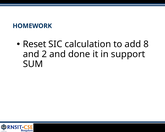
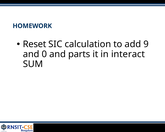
8: 8 -> 9 (146, 44)
2: 2 -> 0 (44, 54)
done: done -> parts (79, 54)
support: support -> interact (128, 54)
